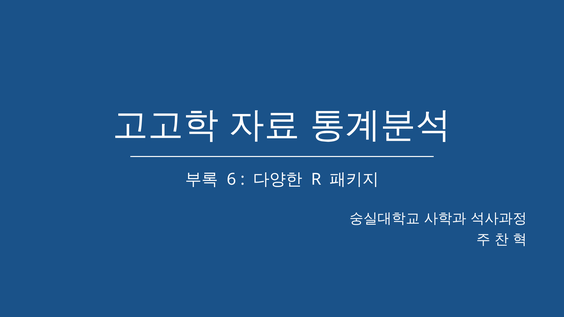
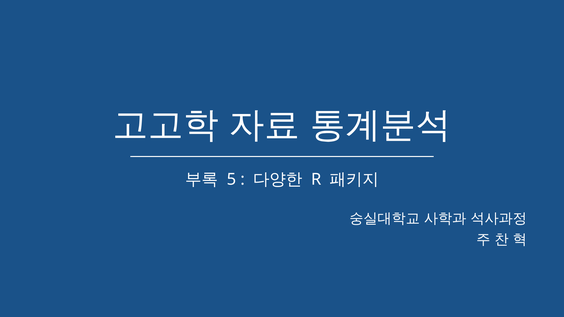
6: 6 -> 5 (232, 179)
